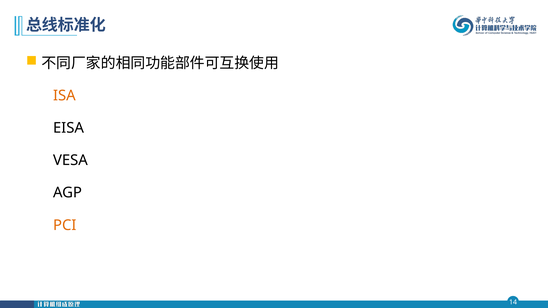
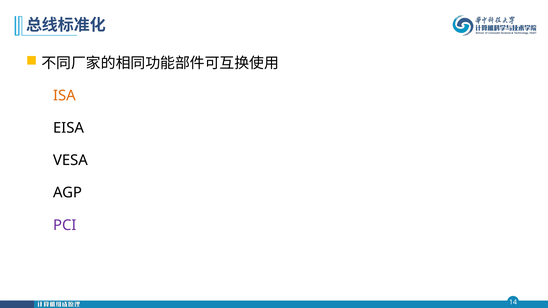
PCI colour: orange -> purple (65, 225)
